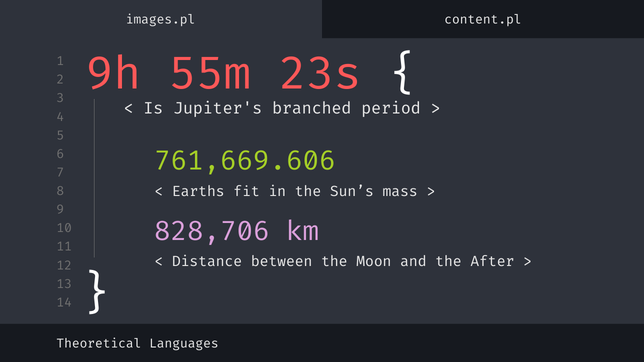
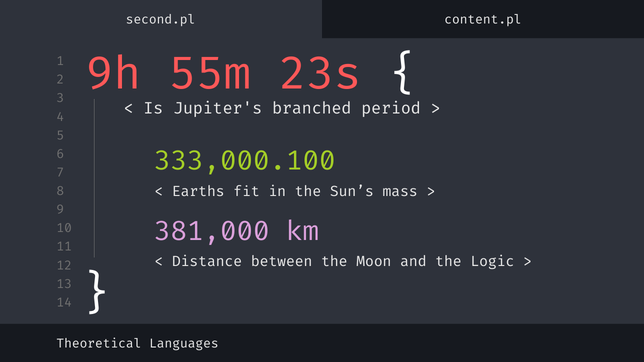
images.pl: images.pl -> second.pl (161, 20)
761,669.606: 761,669.606 -> 333,000.100 (245, 161)
828,706: 828,706 -> 381,000 (212, 231)
After: After -> Logic (492, 262)
